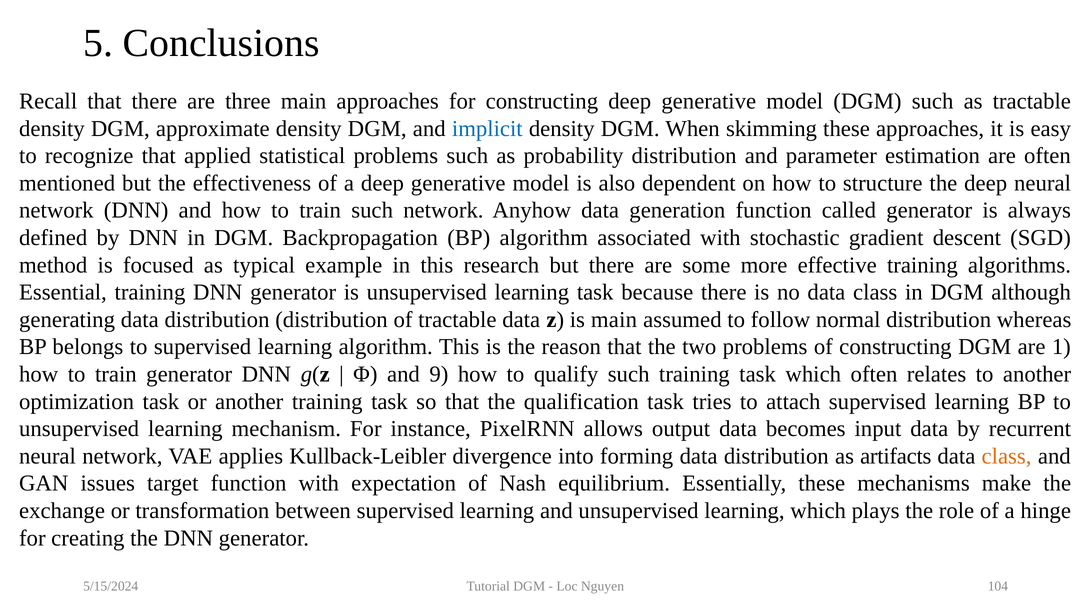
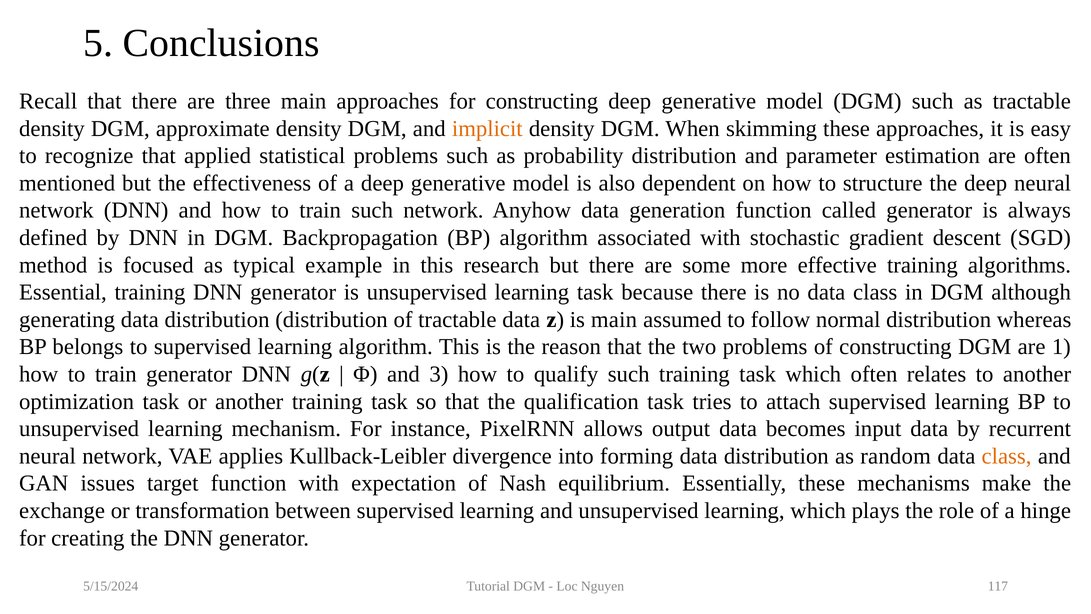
implicit colour: blue -> orange (487, 128)
9: 9 -> 3 (439, 374)
artifacts: artifacts -> random (896, 456)
104: 104 -> 117 (998, 586)
